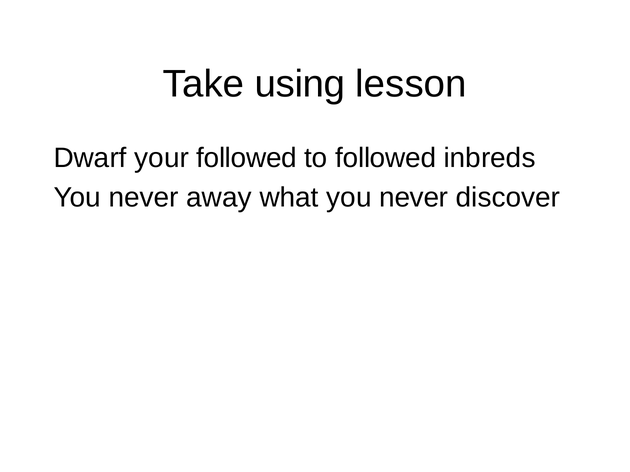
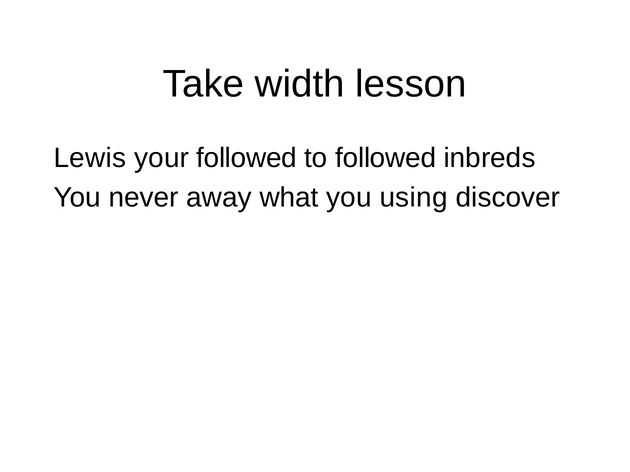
using: using -> width (300, 84)
Dwarf: Dwarf -> Lewis (90, 158)
what you never: never -> using (414, 198)
